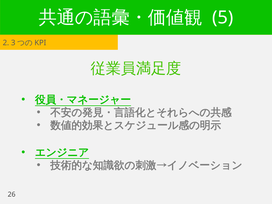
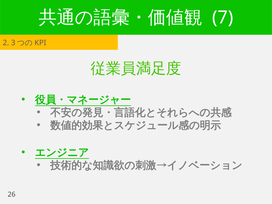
5: 5 -> 7 (223, 17)
